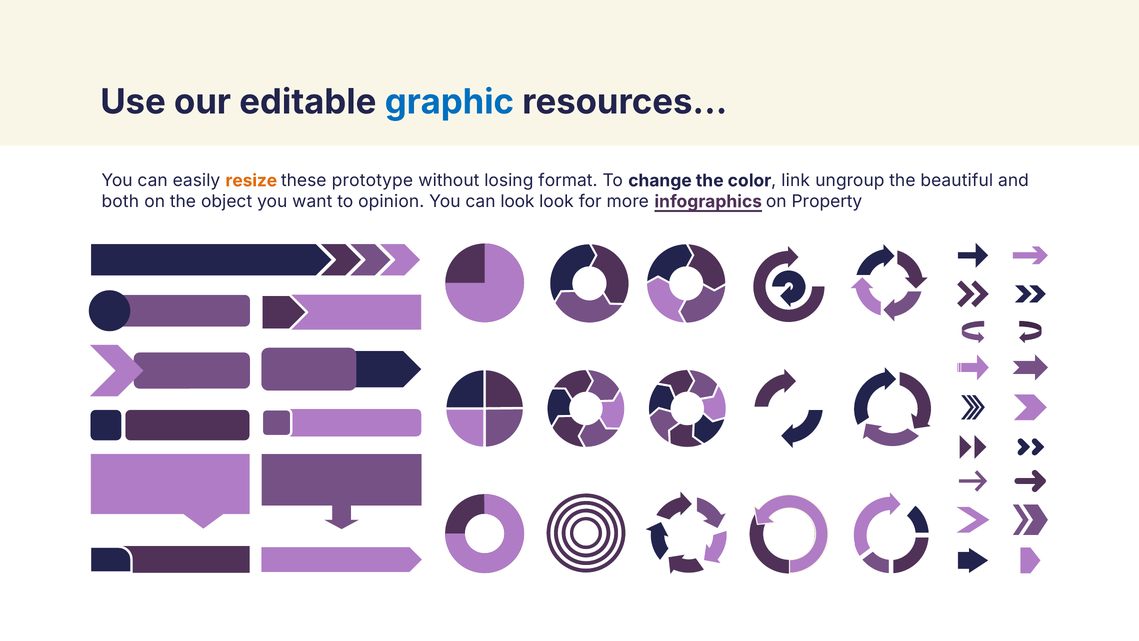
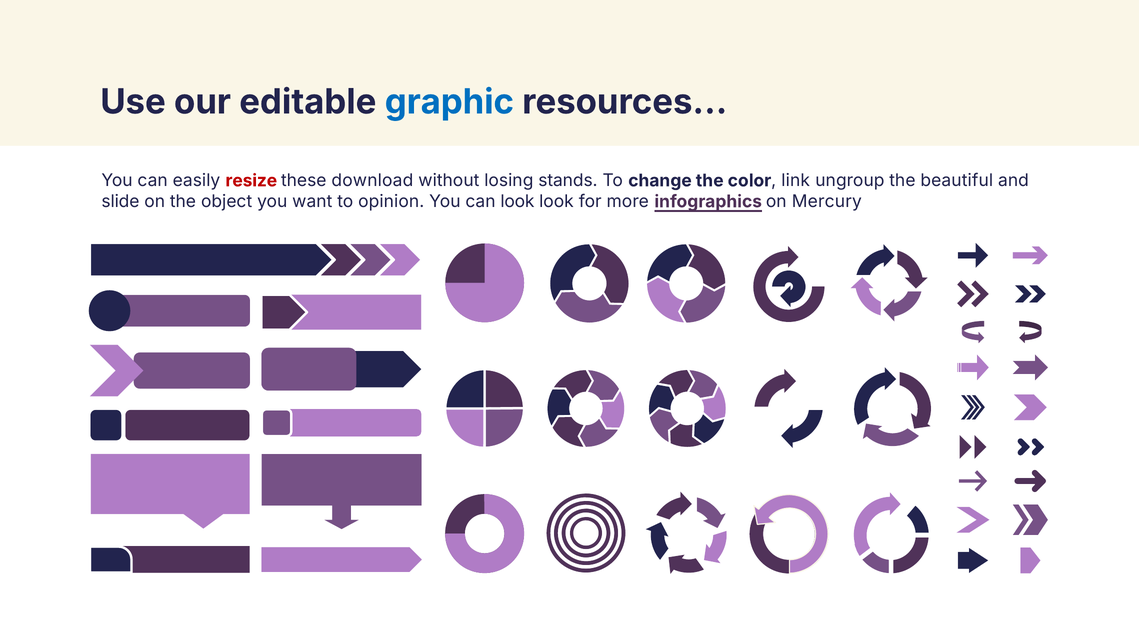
resize colour: orange -> red (251, 181)
prototype: prototype -> download (372, 181)
format: format -> stands (568, 181)
both: both -> slide (120, 201)
Property: Property -> Mercury (827, 201)
